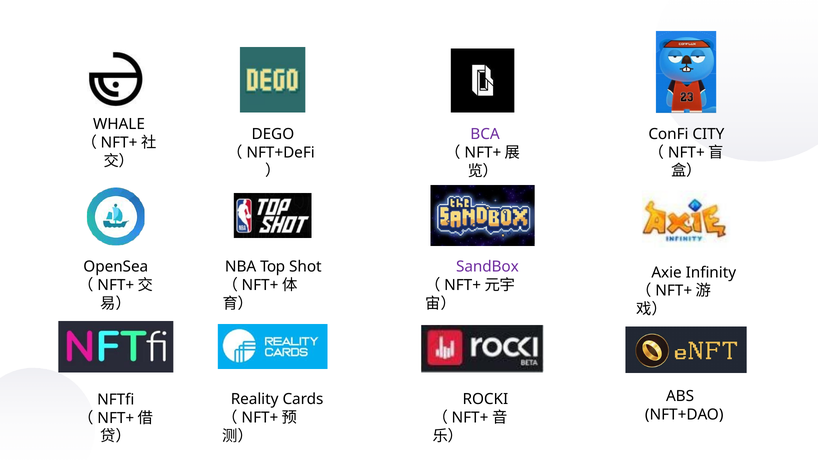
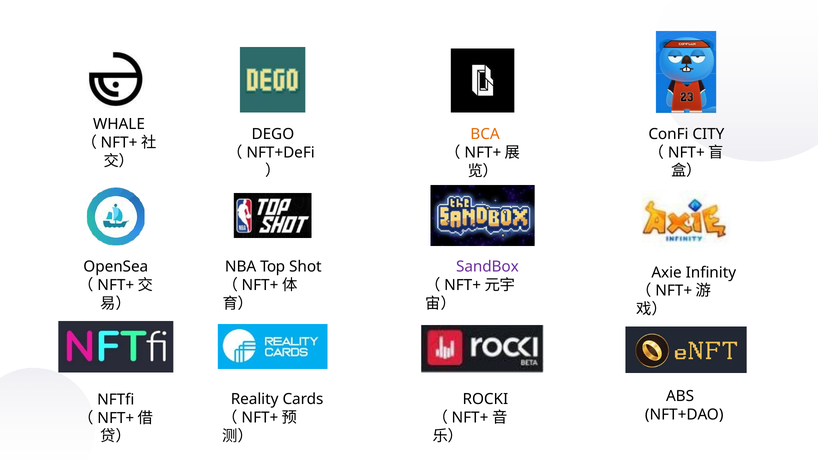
BCA colour: purple -> orange (485, 134)
